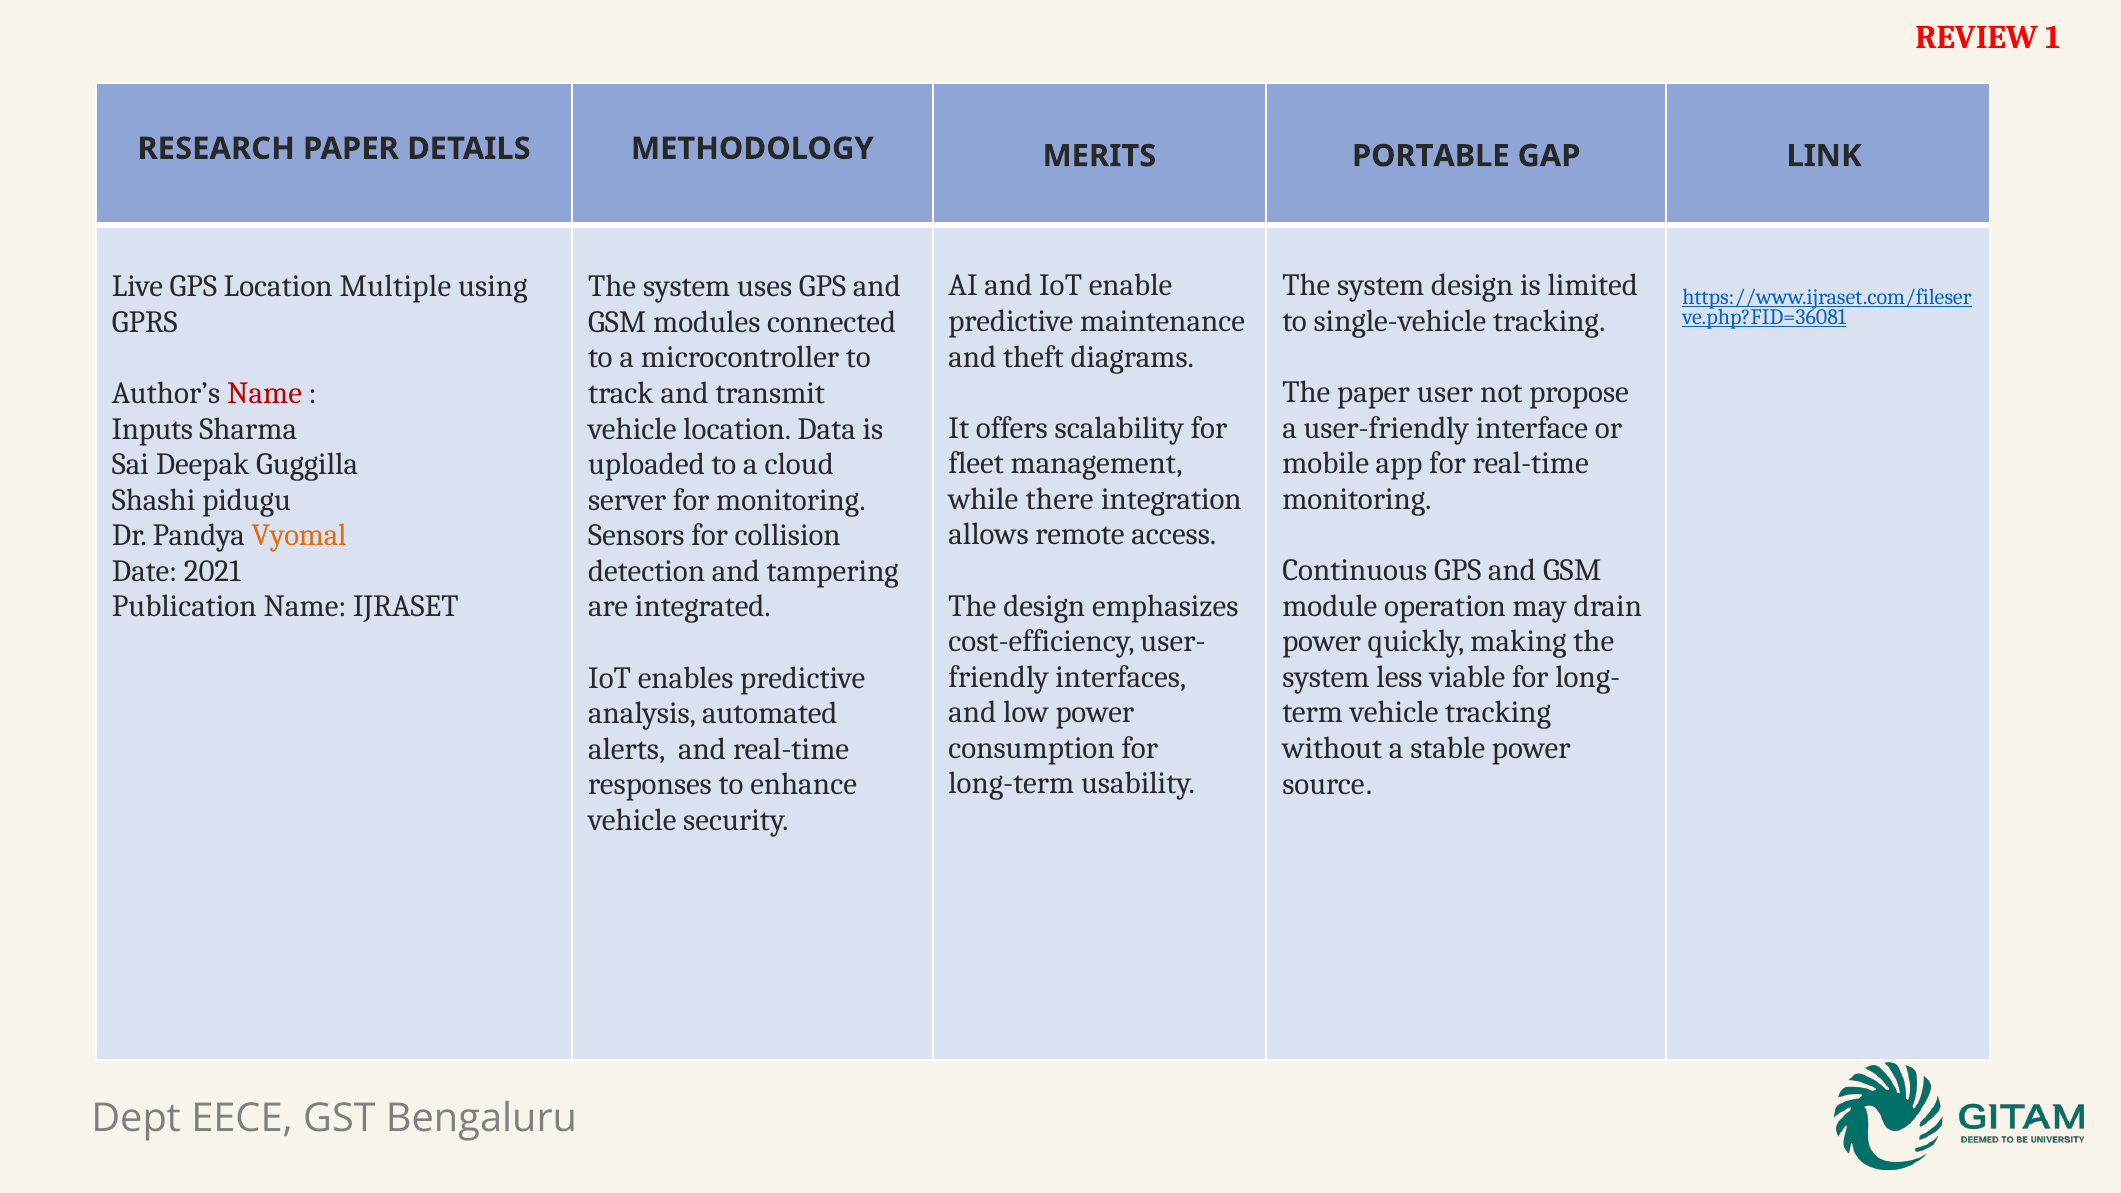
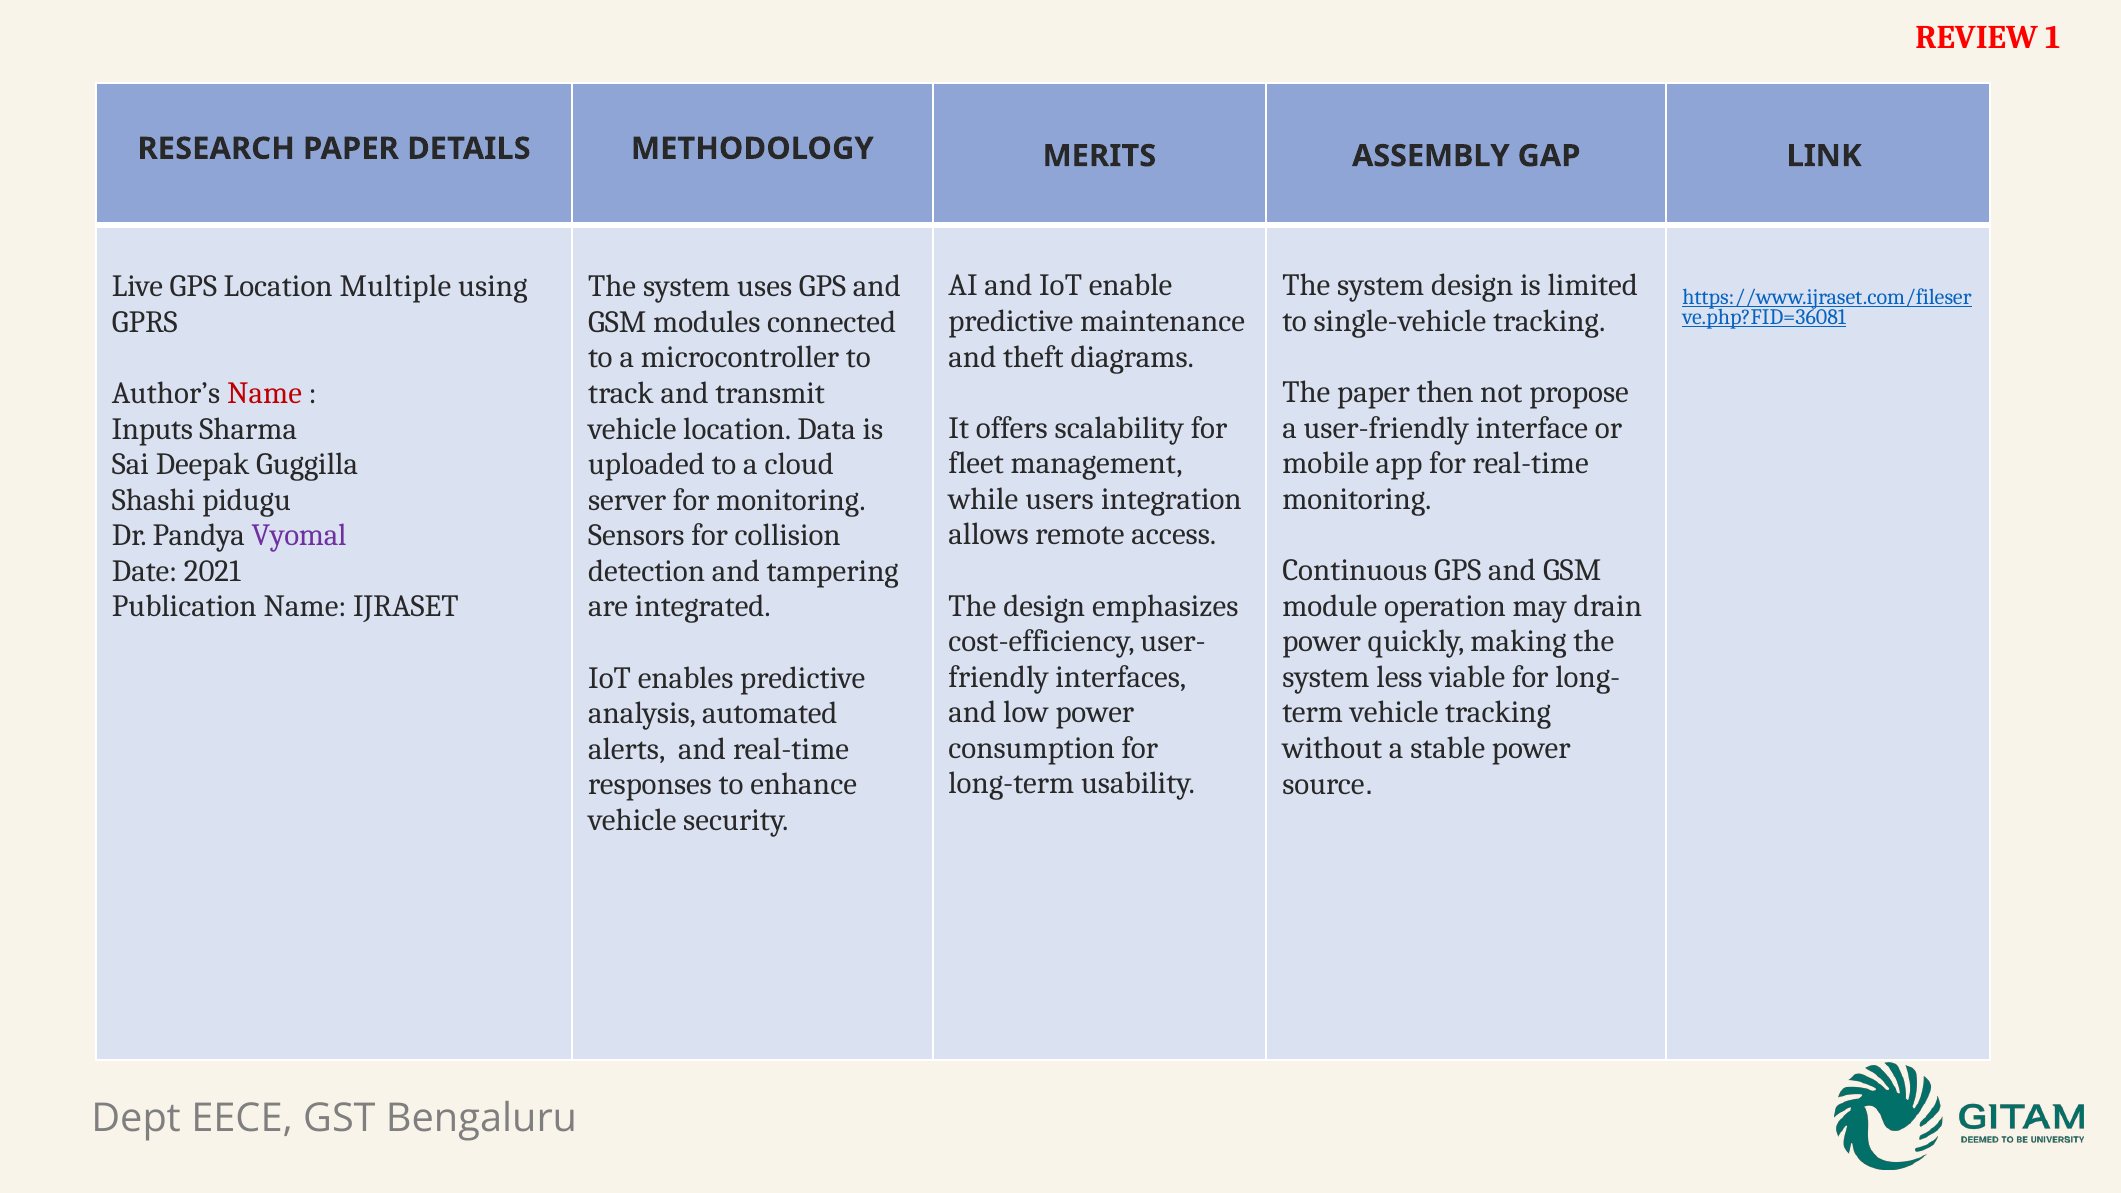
PORTABLE: PORTABLE -> ASSEMBLY (1431, 156)
user: user -> then (1445, 392)
there: there -> users (1060, 499)
Vyomal colour: orange -> purple (299, 536)
